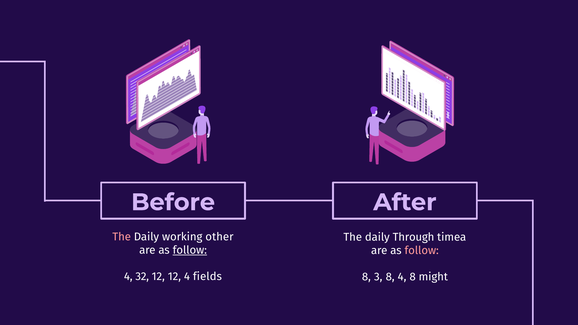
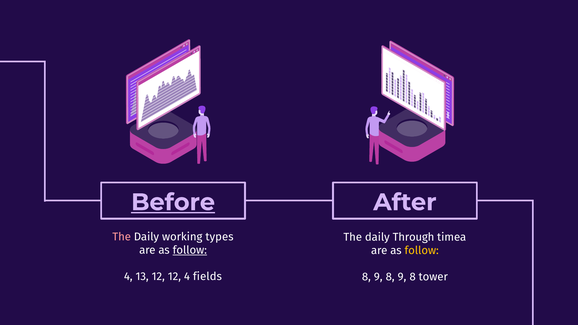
Before underline: none -> present (173, 202)
other: other -> types (219, 237)
follow colour: pink -> yellow (422, 251)
32: 32 -> 13 (142, 277)
3: 3 -> 9 (378, 277)
4: 4 -> 9 (402, 277)
might: might -> tower (433, 277)
